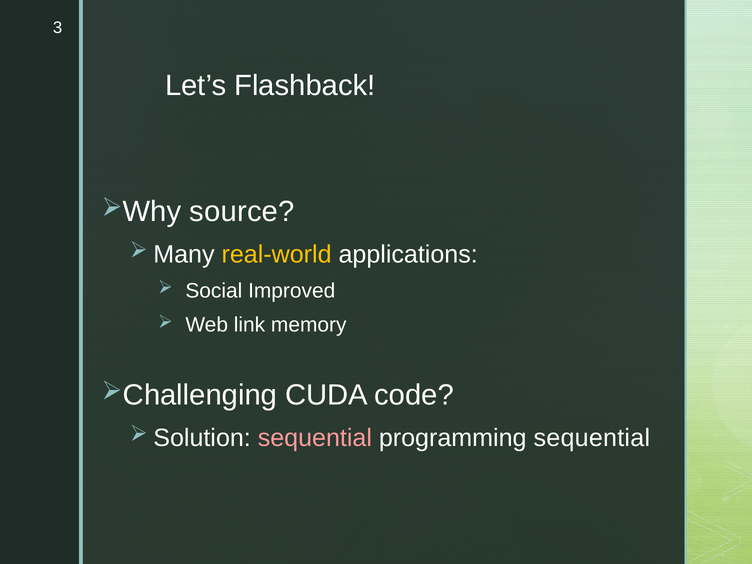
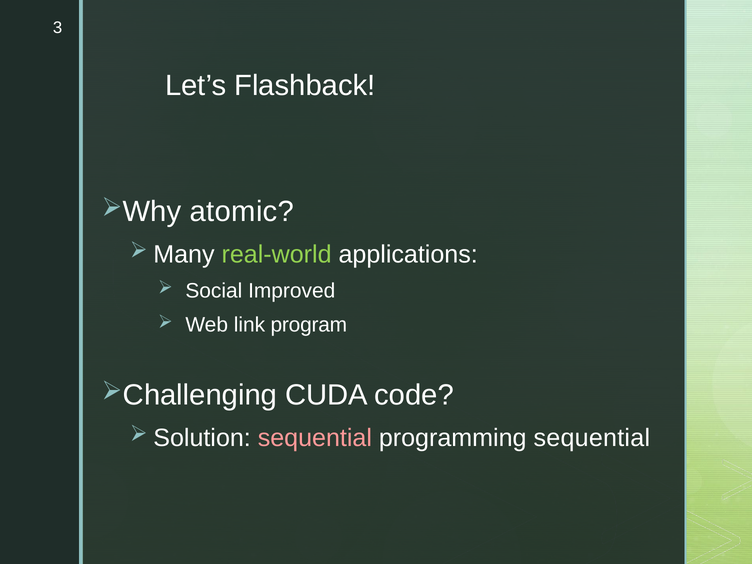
source: source -> atomic (242, 212)
real-world colour: yellow -> light green (277, 254)
memory: memory -> program (309, 325)
